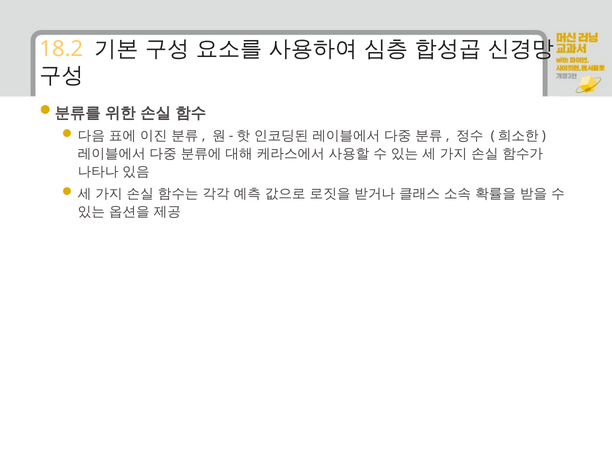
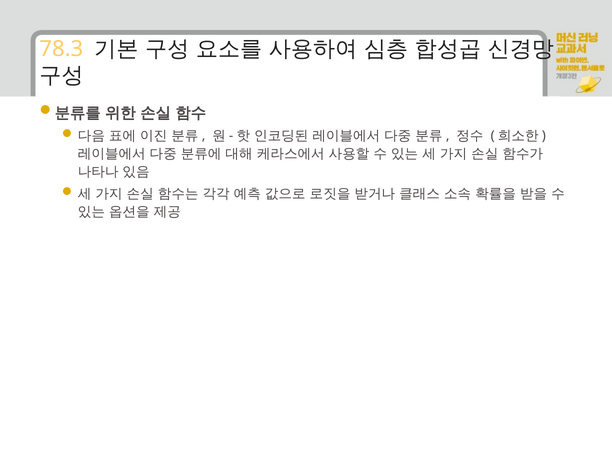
18.2: 18.2 -> 78.3 (61, 49)
